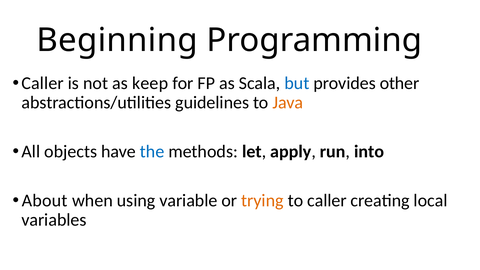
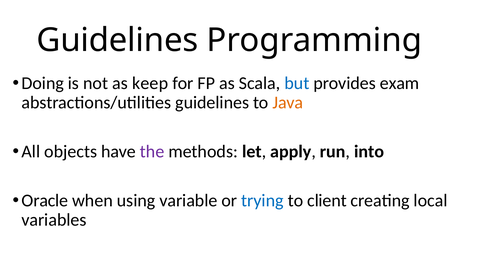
Beginning: Beginning -> Guidelines (117, 40)
Caller: Caller -> Doing (43, 83)
other: other -> exam (400, 83)
the colour: blue -> purple (152, 152)
About: About -> Oracle (45, 200)
trying colour: orange -> blue (262, 200)
to caller: caller -> client (327, 200)
